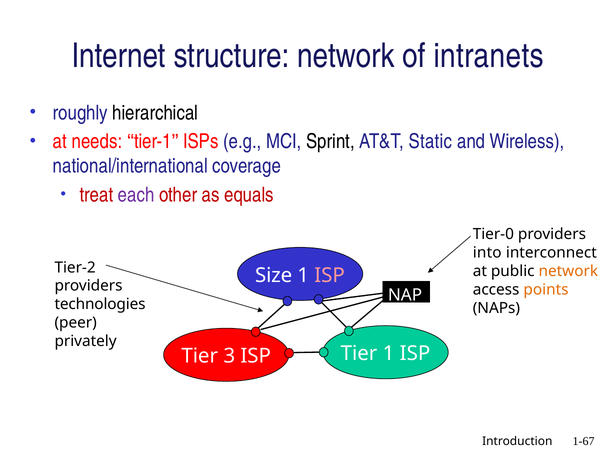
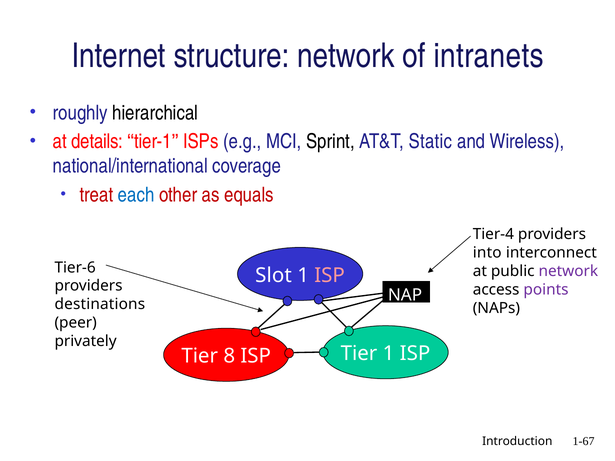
needs: needs -> details (97, 142)
each colour: purple -> blue (136, 195)
Tier-0: Tier-0 -> Tier-4 (493, 234)
Tier-2: Tier-2 -> Tier-6 (75, 268)
network colour: orange -> purple (568, 271)
Size: Size -> Slot (274, 275)
points colour: orange -> purple (546, 290)
technologies: technologies -> destinations (100, 305)
3: 3 -> 8 (229, 356)
